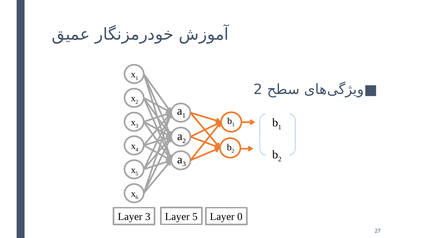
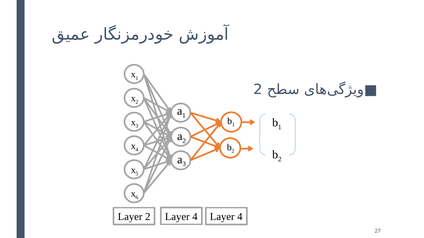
Layer 3: 3 -> 2 (148, 217)
5: 5 -> 4 (195, 217)
0: 0 -> 4 (240, 217)
